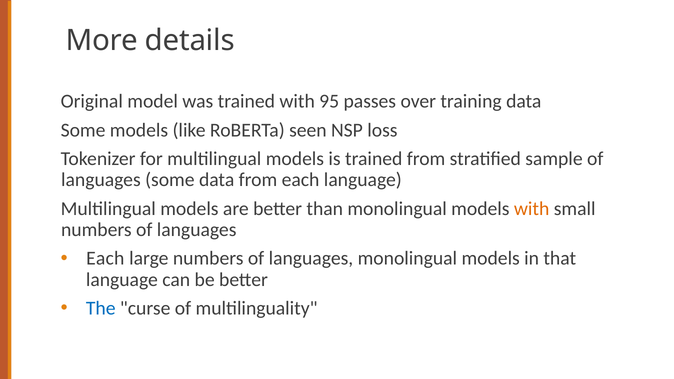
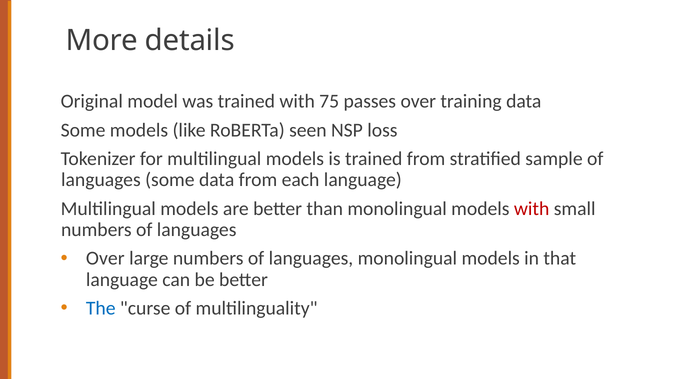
95: 95 -> 75 (329, 101)
with colour: orange -> red (532, 209)
Each: Each -> Over (105, 258)
